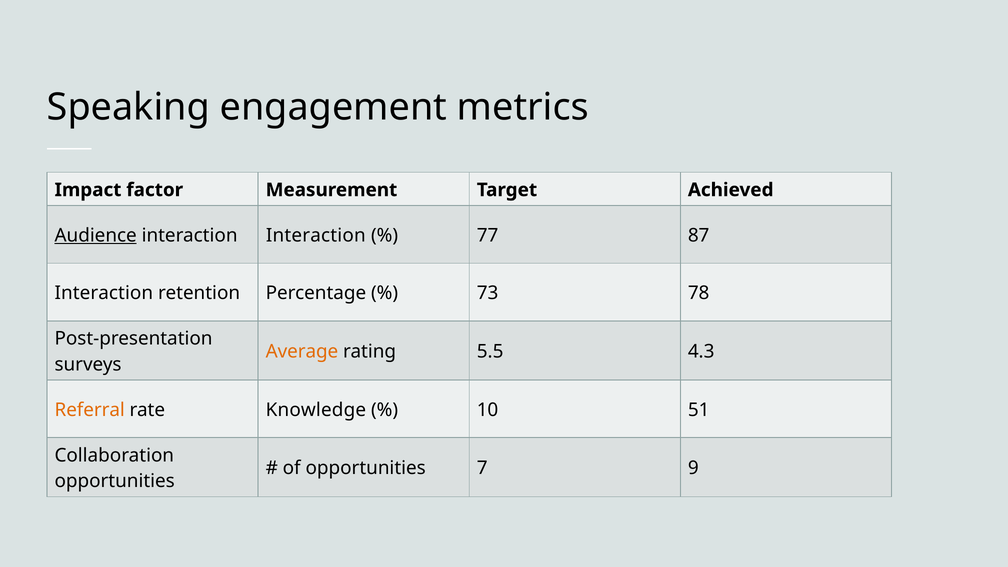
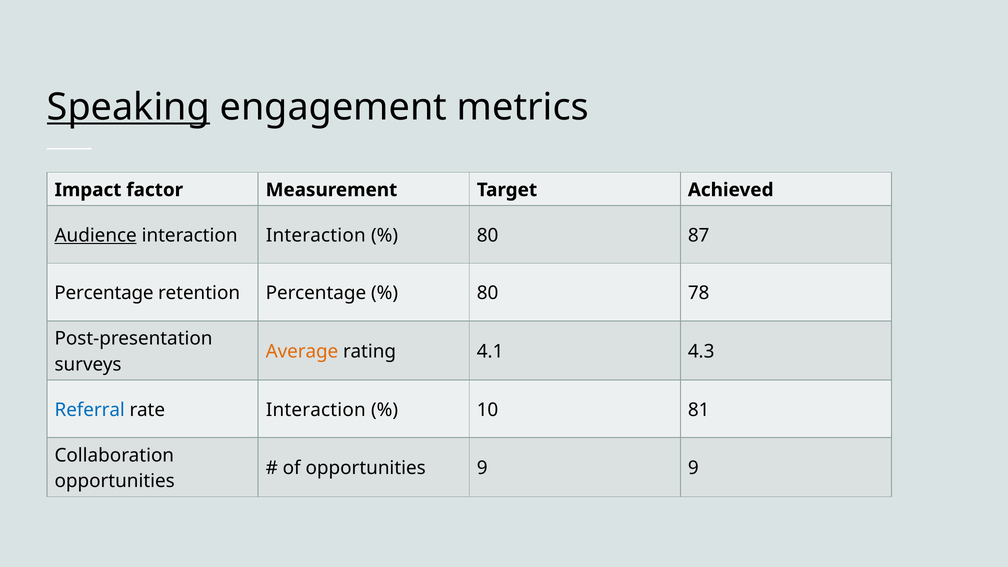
Speaking underline: none -> present (128, 107)
77: 77 -> 80 (488, 235)
Interaction: Interaction -> Percentage (104, 293)
73: 73 -> 80 (488, 293)
5.5: 5.5 -> 4.1 (490, 351)
Referral colour: orange -> blue (90, 410)
rate Knowledge: Knowledge -> Interaction (316, 410)
51: 51 -> 81 (699, 410)
opportunities 7: 7 -> 9 (482, 468)
